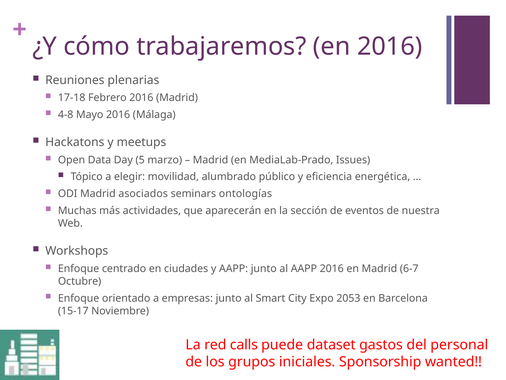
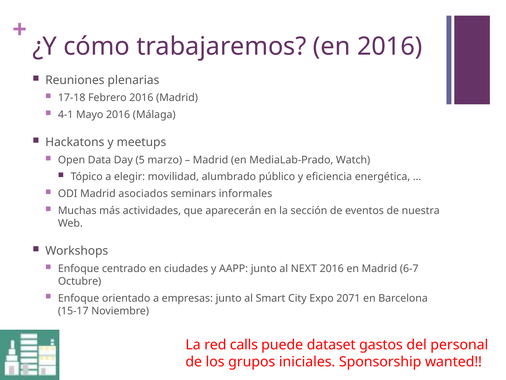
4-8: 4-8 -> 4-1 (66, 114)
Issues: Issues -> Watch (353, 160)
ontologías: ontologías -> informales (245, 193)
al AAPP: AAPP -> NEXT (304, 268)
2053: 2053 -> 2071 (348, 298)
